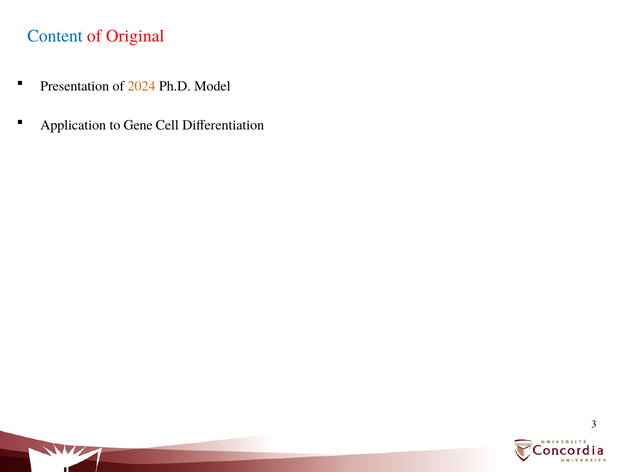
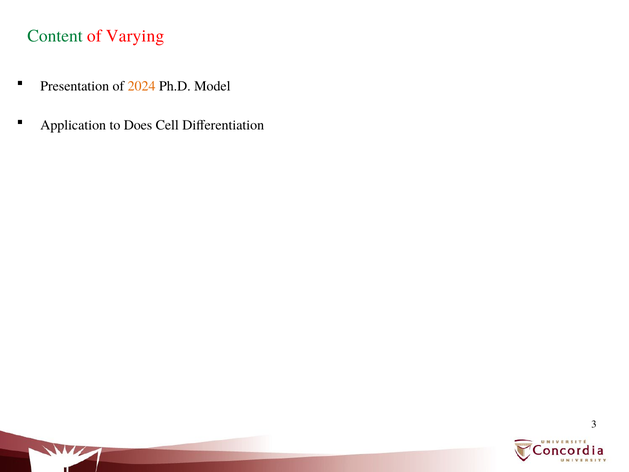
Content colour: blue -> green (55, 36)
Original: Original -> Varying (135, 36)
Gene: Gene -> Does (138, 125)
